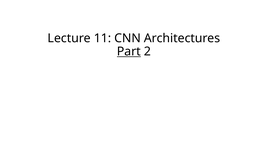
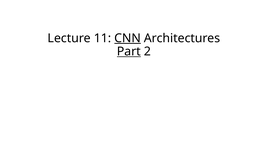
CNN underline: none -> present (128, 38)
